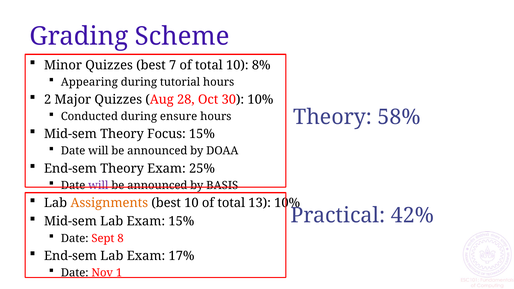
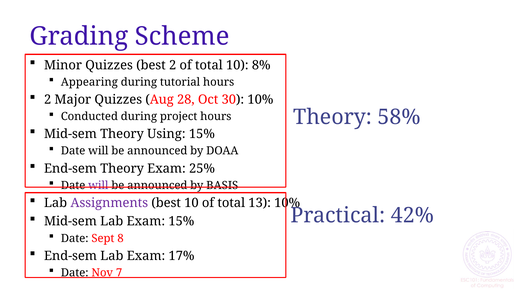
best 7: 7 -> 2 (173, 65)
ensure: ensure -> project (179, 117)
Focus: Focus -> Using (166, 134)
Assignments colour: orange -> purple (109, 203)
1: 1 -> 7 (119, 273)
